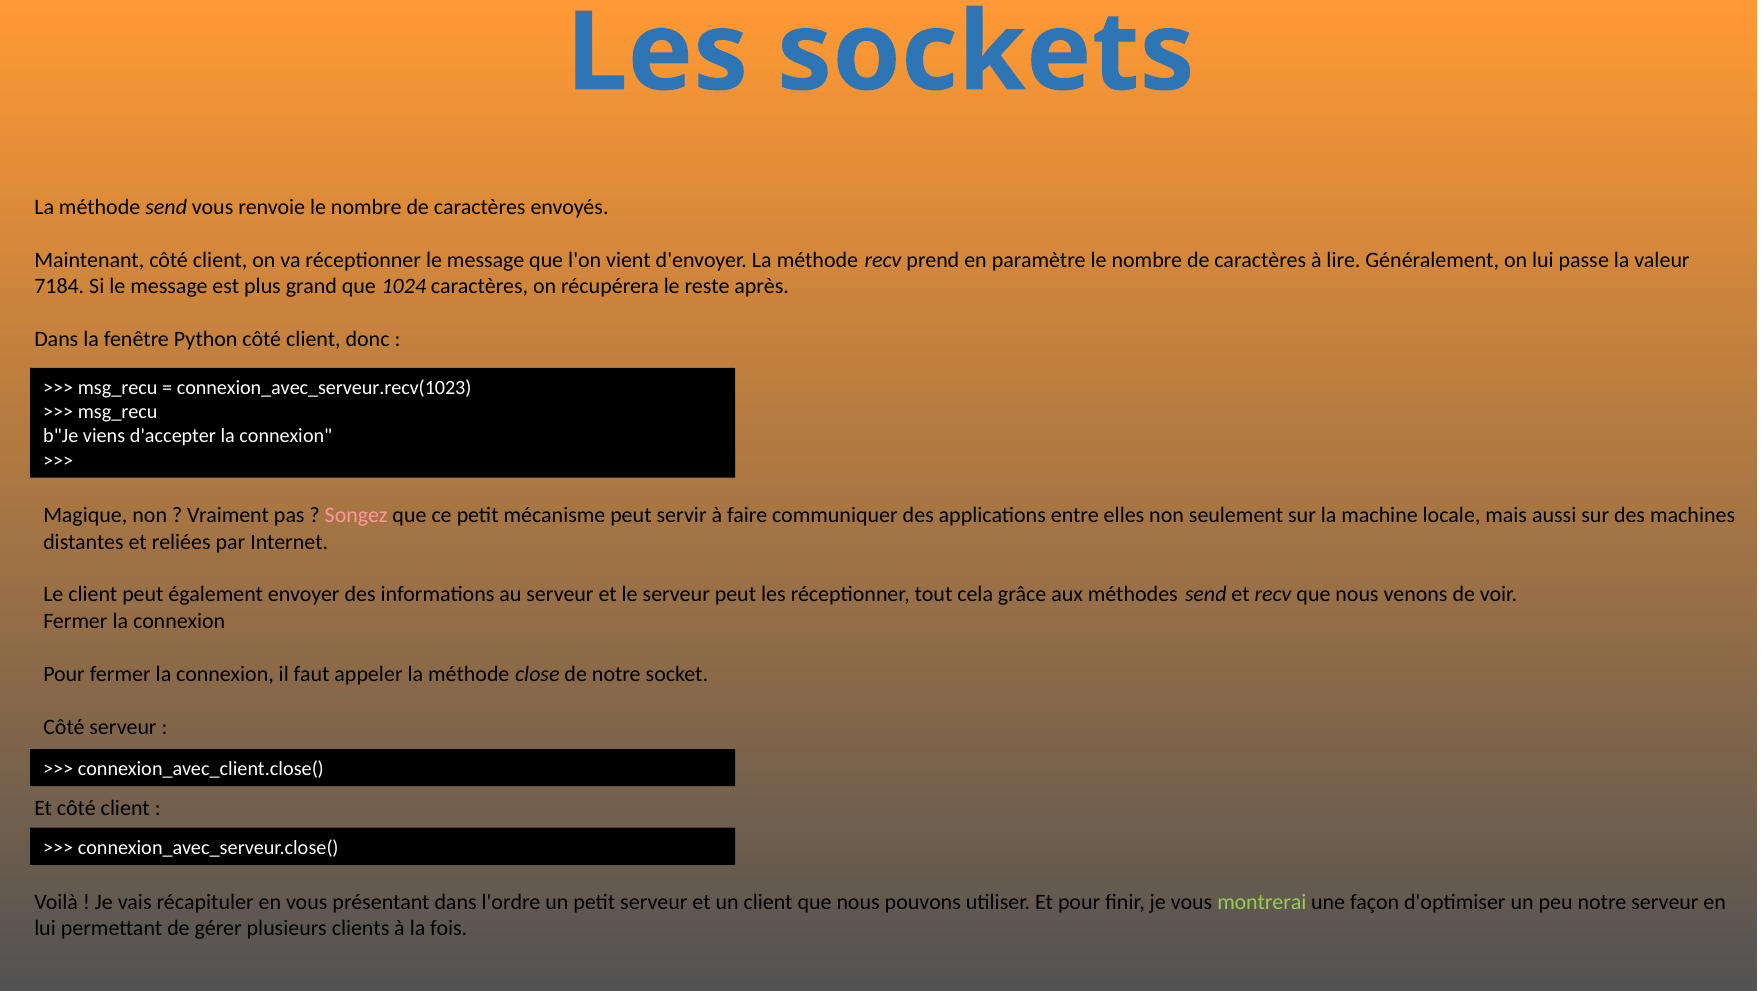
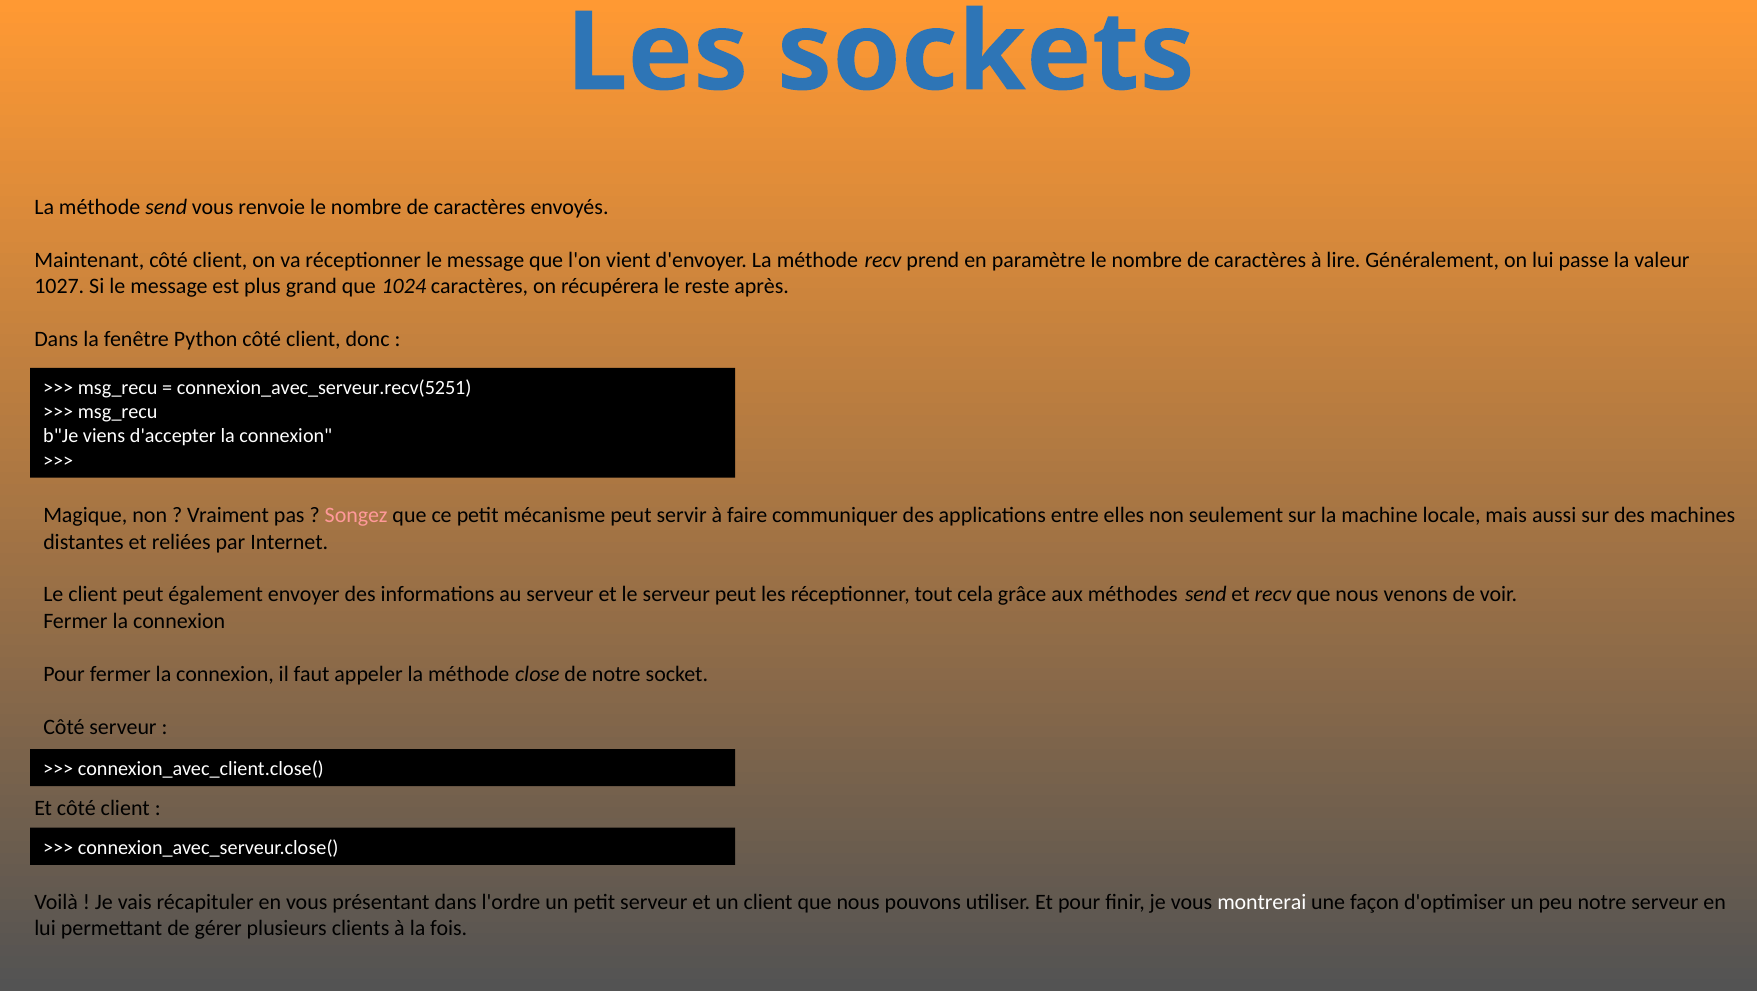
7184: 7184 -> 1027 (59, 287)
connexion_avec_serveur.recv(1023: connexion_avec_serveur.recv(1023 -> connexion_avec_serveur.recv(5251 (324, 388)
montrerai colour: light green -> white (1262, 901)
